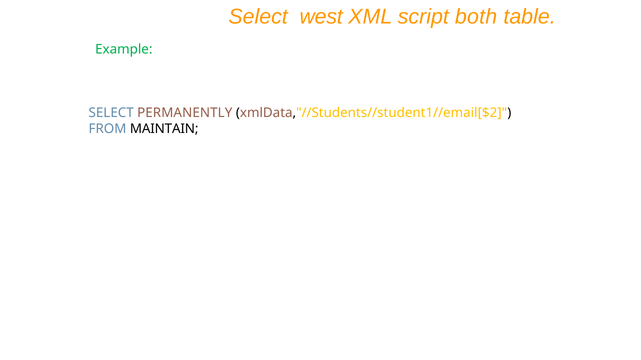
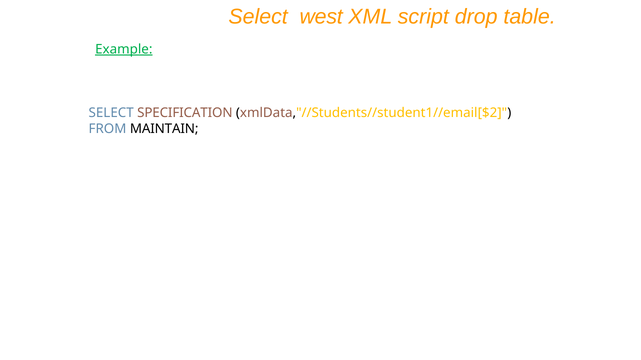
both: both -> drop (476, 17)
Example underline: none -> present (124, 49)
PERMANENTLY: PERMANENTLY -> SPECIFICATION (185, 113)
